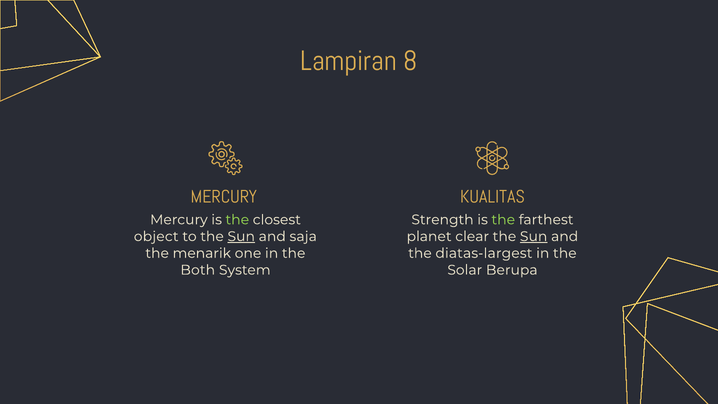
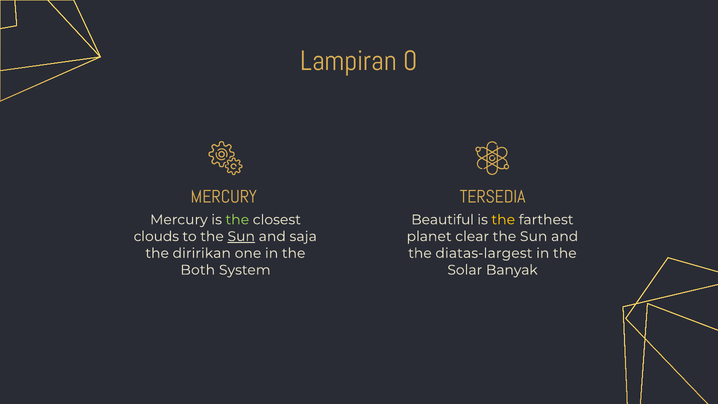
8: 8 -> 0 (410, 61)
KUALITAS: KUALITAS -> TERSEDIA (493, 197)
Strength: Strength -> Beautiful (443, 220)
the colour: light green -> yellow (503, 220)
object: object -> clouds (156, 236)
Sun underline: present -> none (534, 236)
menarik: menarik -> diririkan (202, 253)
Berupa: Berupa -> Banyak (512, 270)
